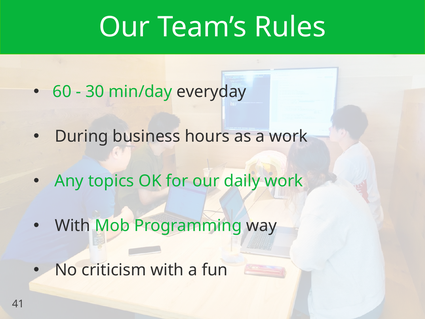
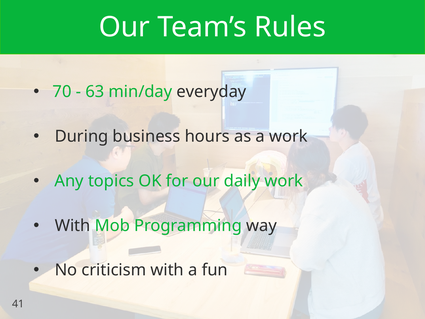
60: 60 -> 70 (62, 92)
30: 30 -> 63 (95, 92)
